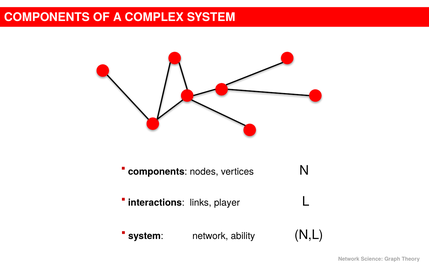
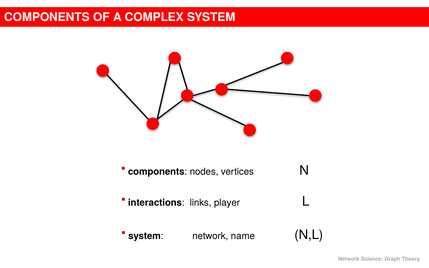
ability: ability -> name (243, 236)
